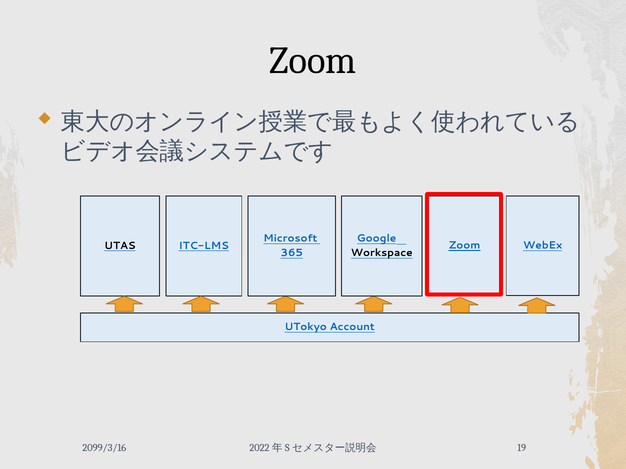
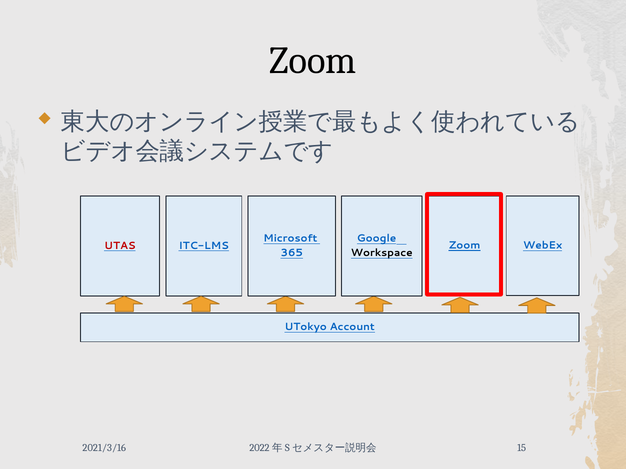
UTAS colour: black -> red (120, 246)
2099/3/16: 2099/3/16 -> 2021/3/16 (104, 448)
19: 19 -> 15 (522, 448)
